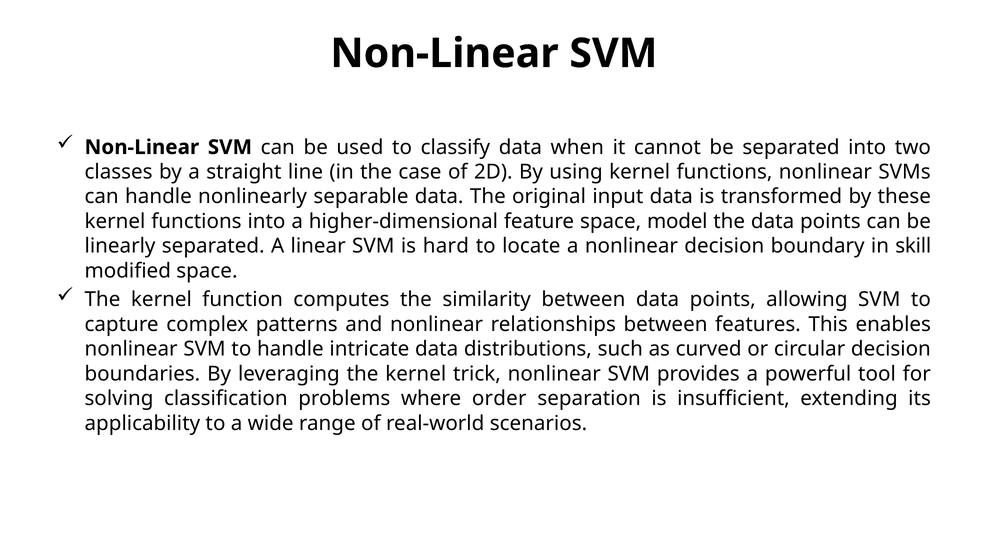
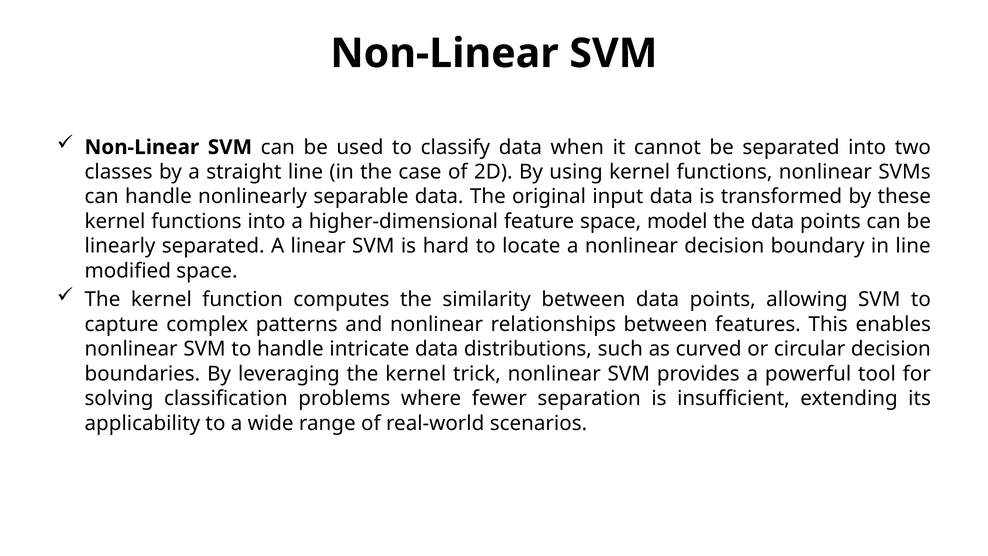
in skill: skill -> line (913, 246)
order: order -> fewer (499, 398)
